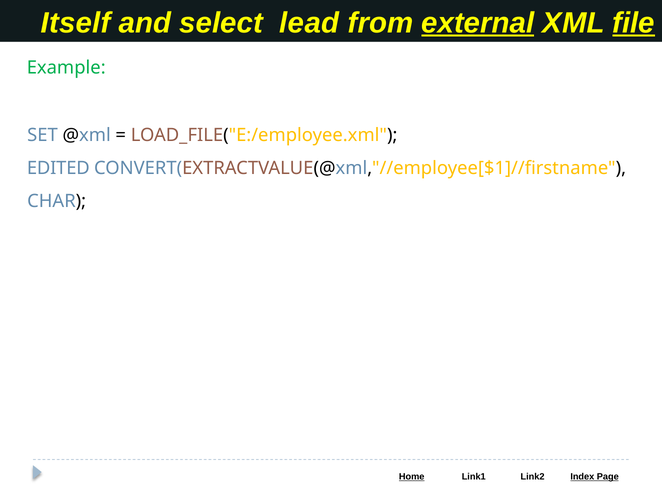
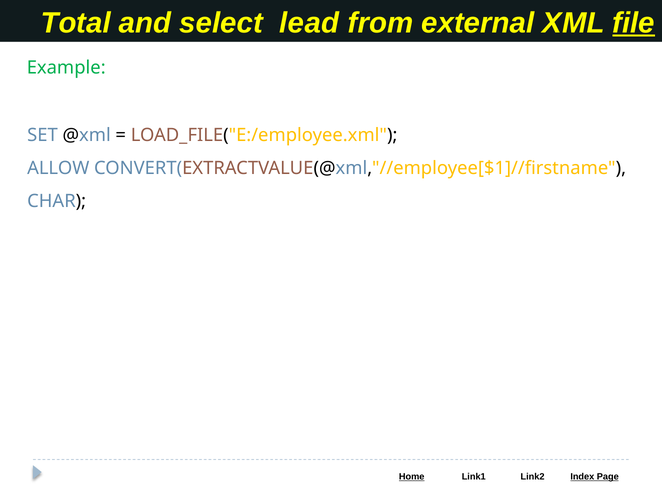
Itself: Itself -> Total (76, 23)
external underline: present -> none (478, 23)
EDITED: EDITED -> ALLOW (58, 168)
